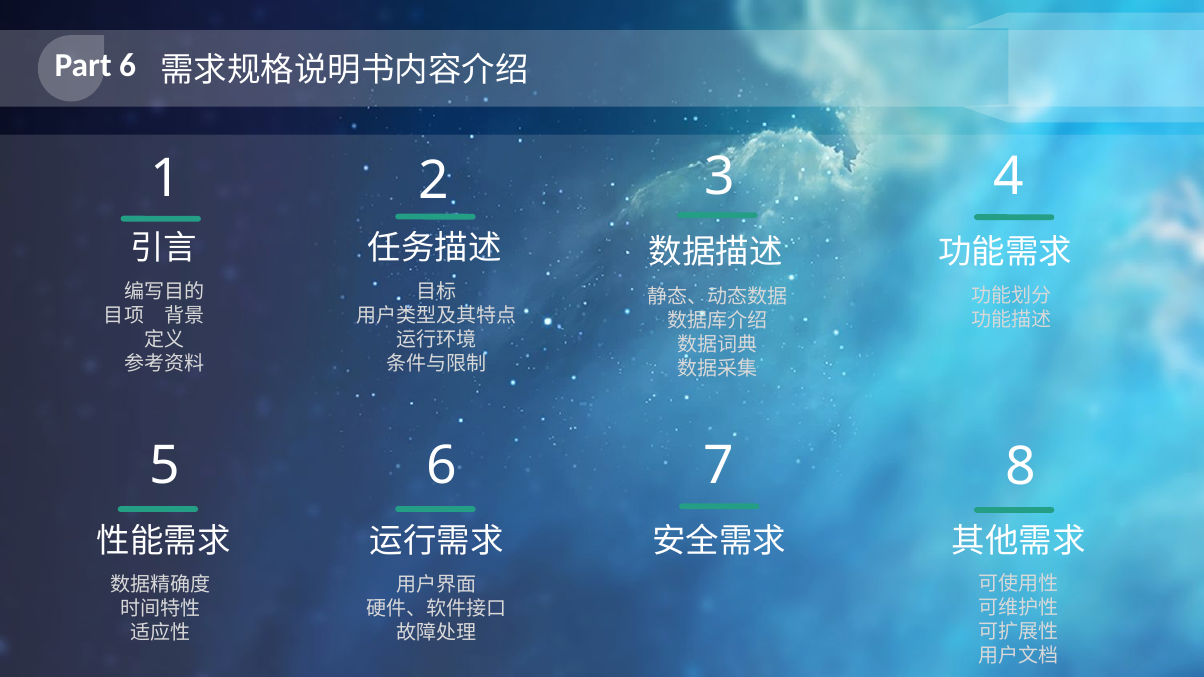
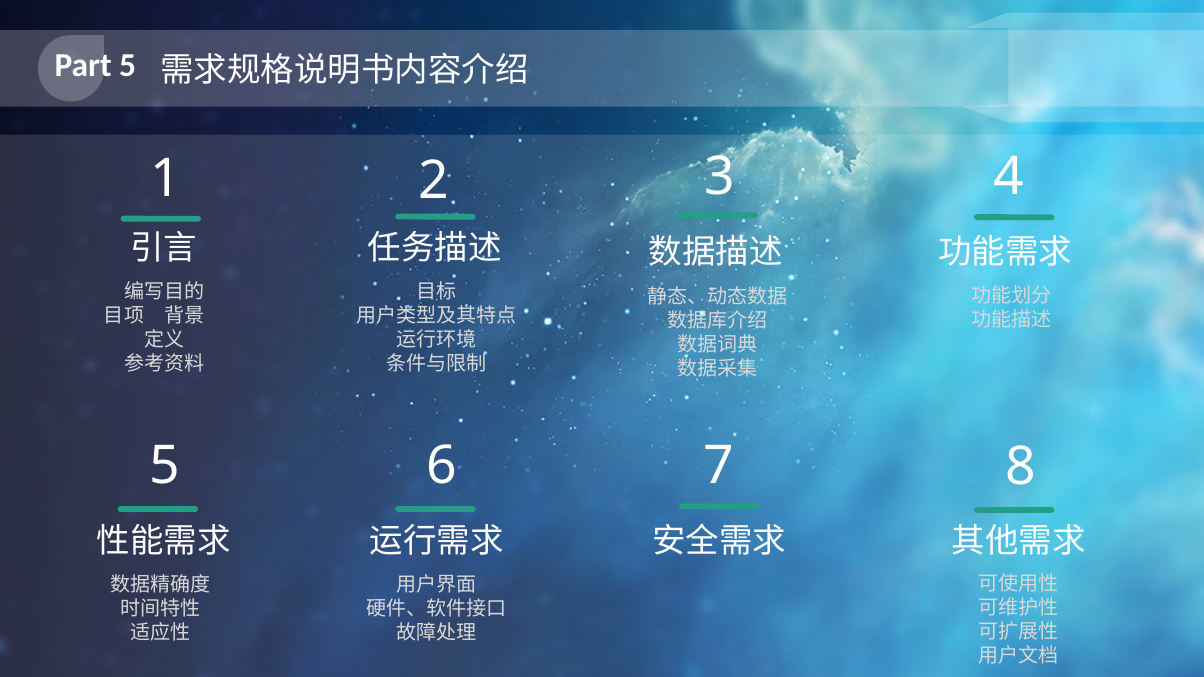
Part 6: 6 -> 5 (128, 65)
